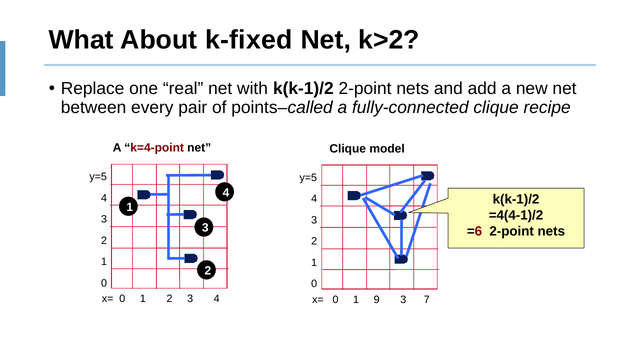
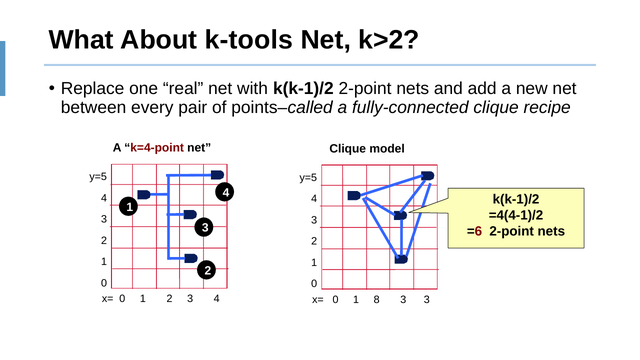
k-fixed: k-fixed -> k-tools (249, 40)
9: 9 -> 8 (377, 300)
3 7: 7 -> 3 (427, 300)
